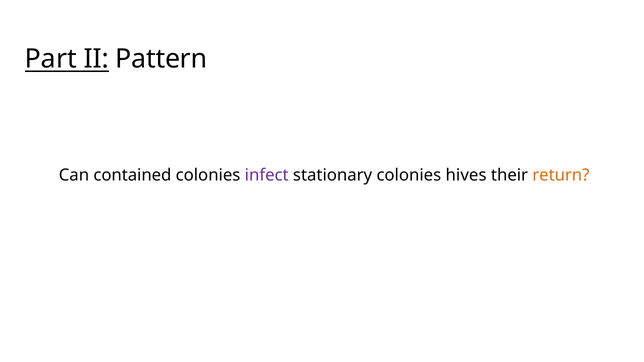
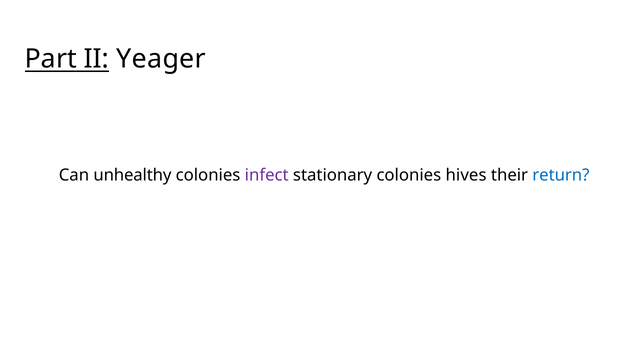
Pattern: Pattern -> Yeager (161, 59)
contained: contained -> unhealthy (132, 176)
return colour: orange -> blue (561, 176)
